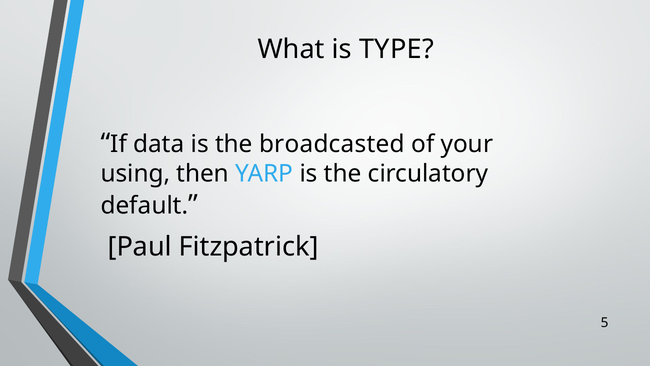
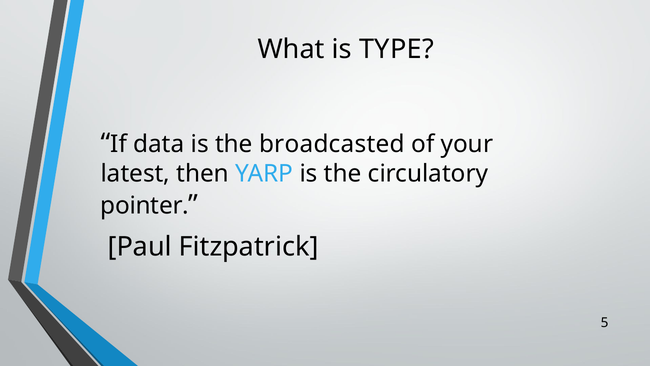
using: using -> latest (135, 174)
default: default -> pointer (145, 206)
